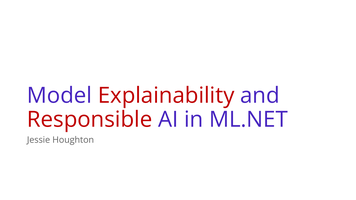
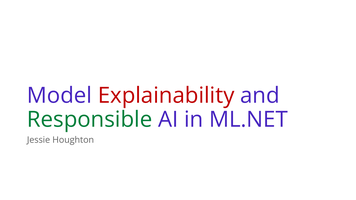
Responsible colour: red -> green (90, 120)
